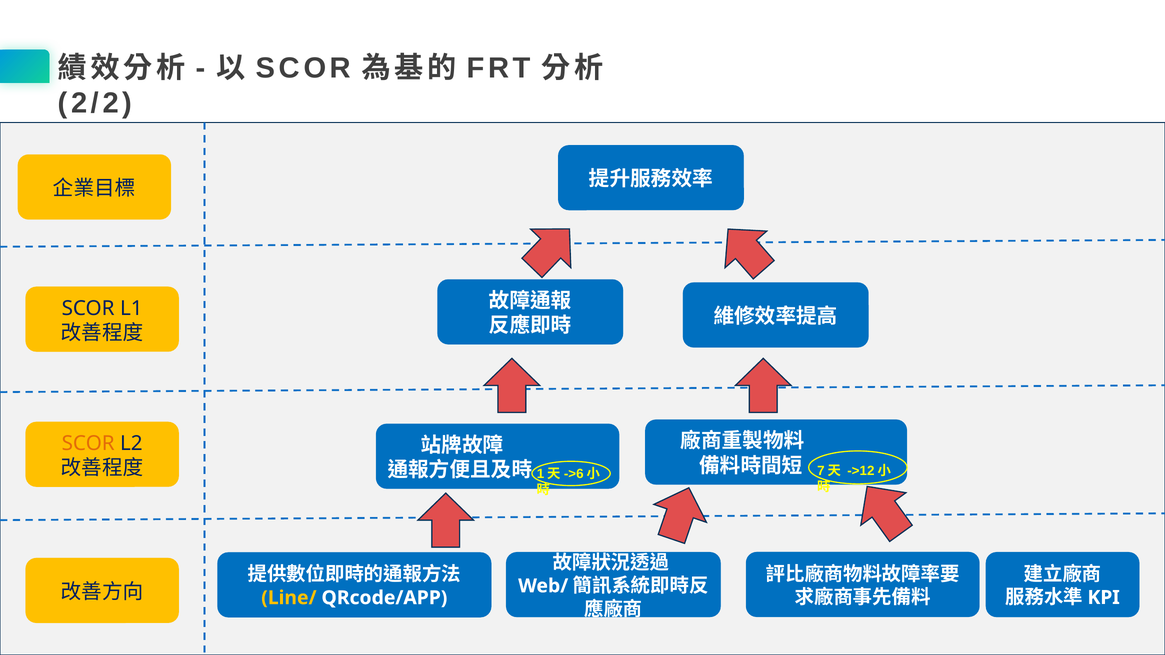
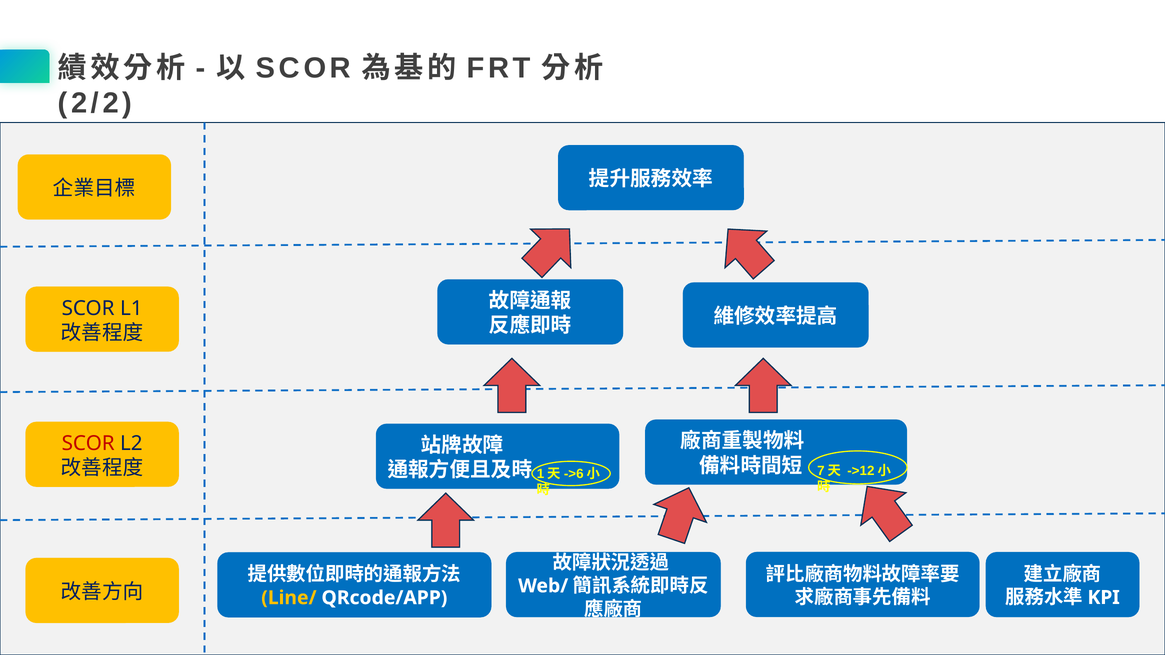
SCOR colour: orange -> red (88, 444)
